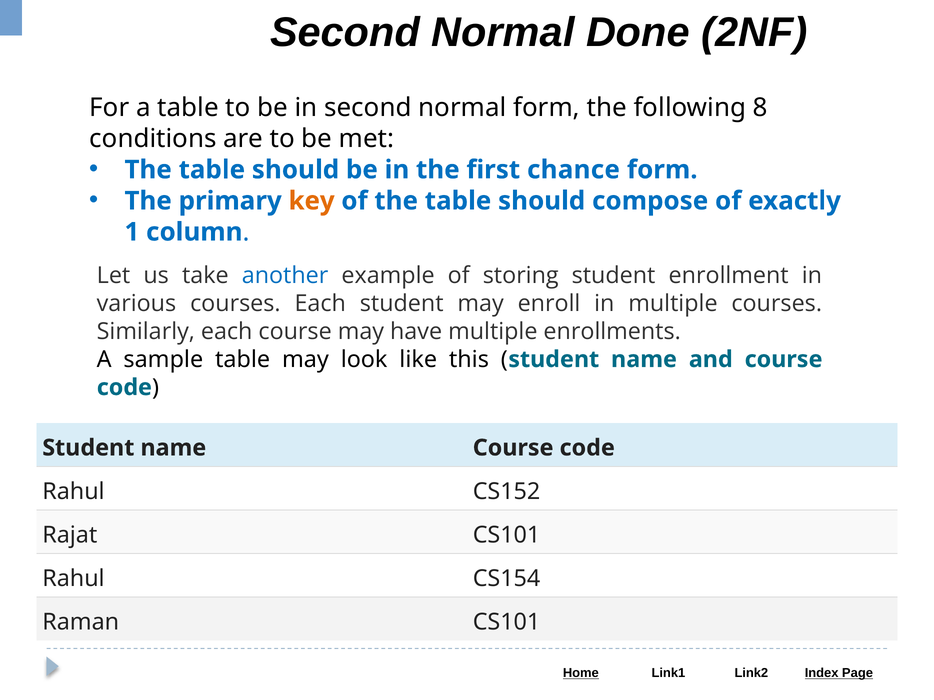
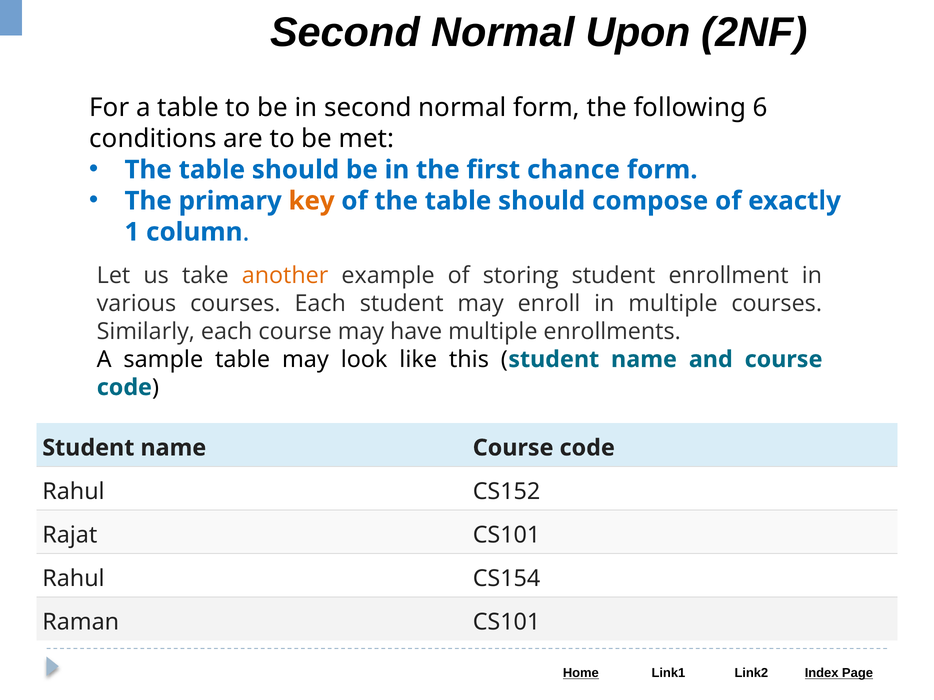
Done: Done -> Upon (638, 32)
8: 8 -> 6 (760, 108)
another colour: blue -> orange (285, 276)
